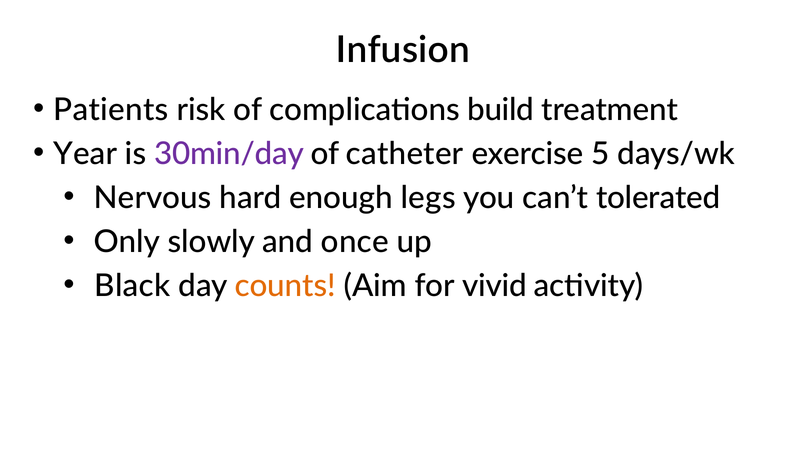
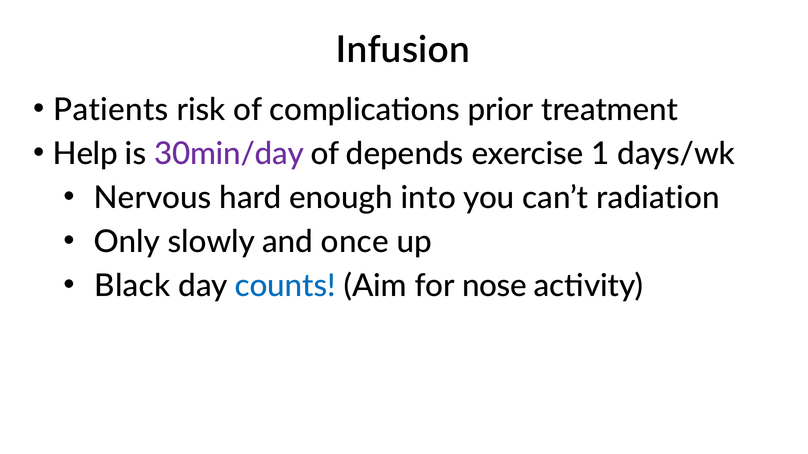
build: build -> prior (501, 110)
Year: Year -> Help (85, 154)
catheter: catheter -> depends (405, 154)
5: 5 -> 1 (600, 154)
legs: legs -> into (428, 198)
tolerated: tolerated -> radiation (658, 198)
counts colour: orange -> blue (285, 286)
vivid: vivid -> nose (494, 286)
